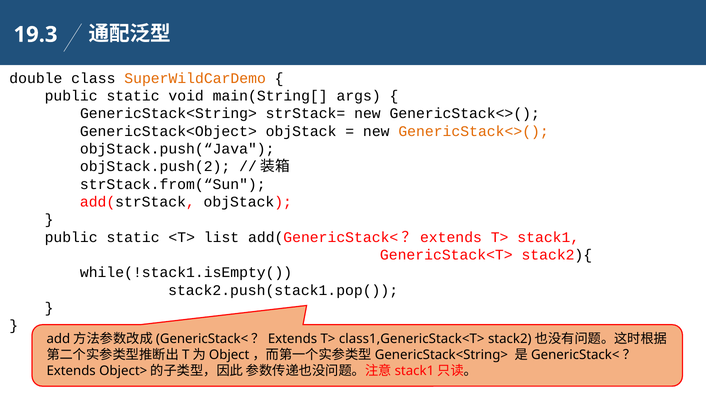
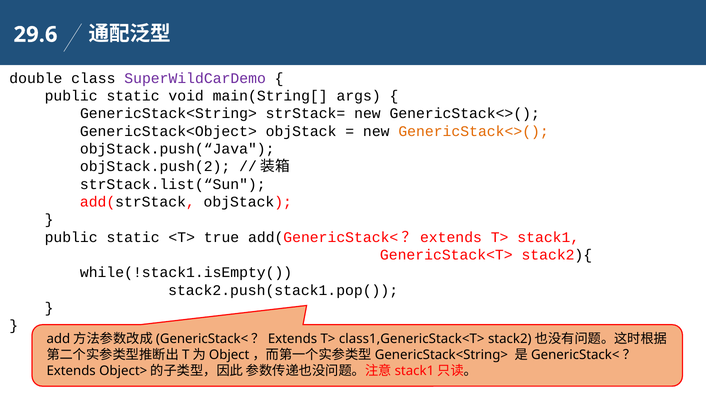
19.3: 19.3 -> 29.6 (36, 35)
SuperWildCarDemo colour: orange -> purple (195, 78)
strStack.from(“Sun: strStack.from(“Sun -> strStack.list(“Sun (173, 184)
list: list -> true (222, 237)
